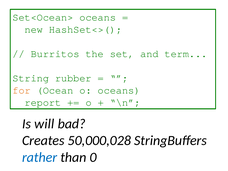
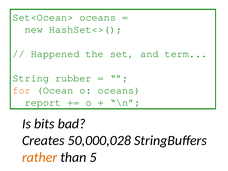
Burritos: Burritos -> Happened (55, 54)
will: will -> bits (44, 124)
rather colour: blue -> orange (40, 157)
0: 0 -> 5 (93, 157)
